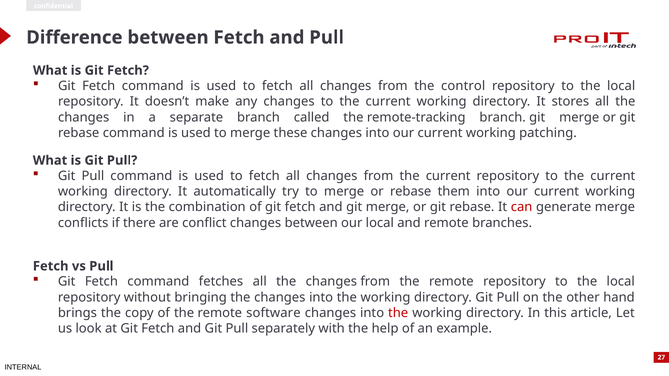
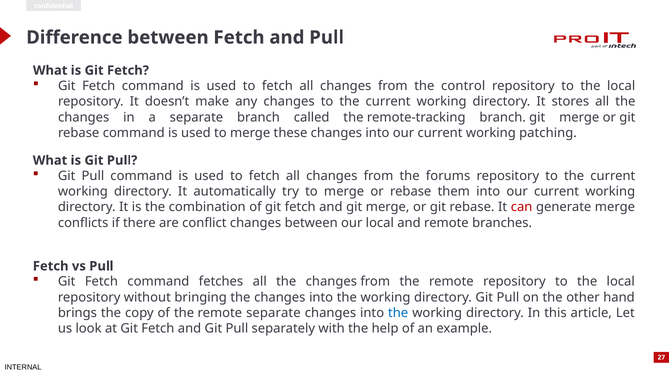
from the current: current -> forums (448, 176)
remote software: software -> separate (273, 313)
the colour: red -> blue (398, 313)
